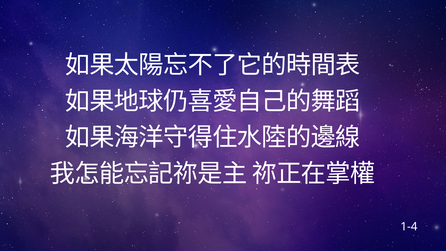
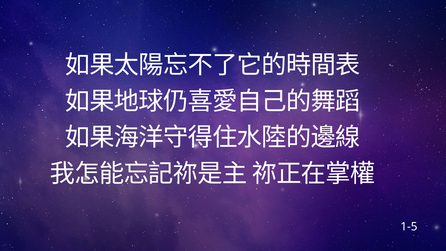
1-4: 1-4 -> 1-5 (409, 226)
